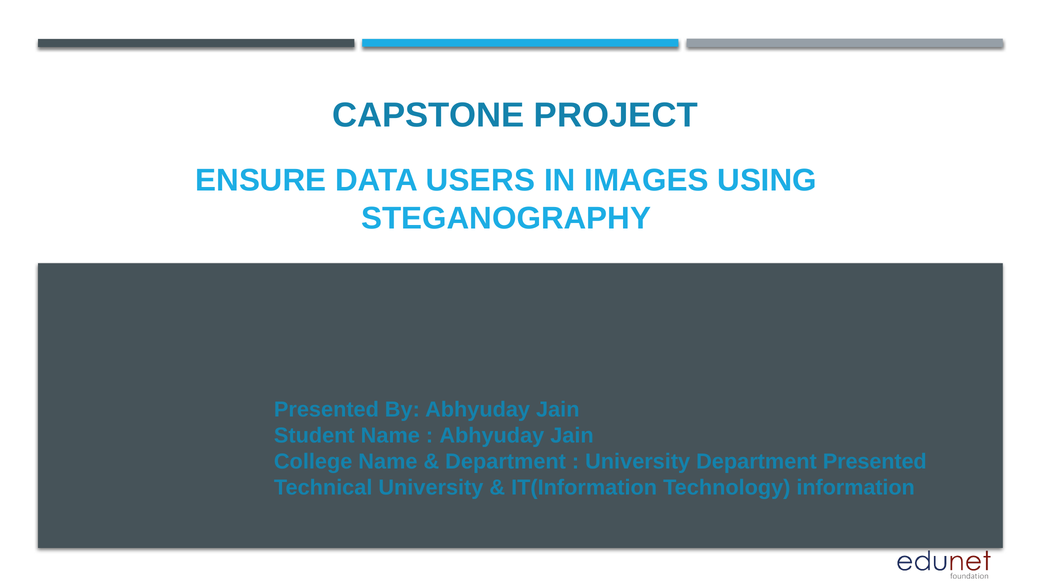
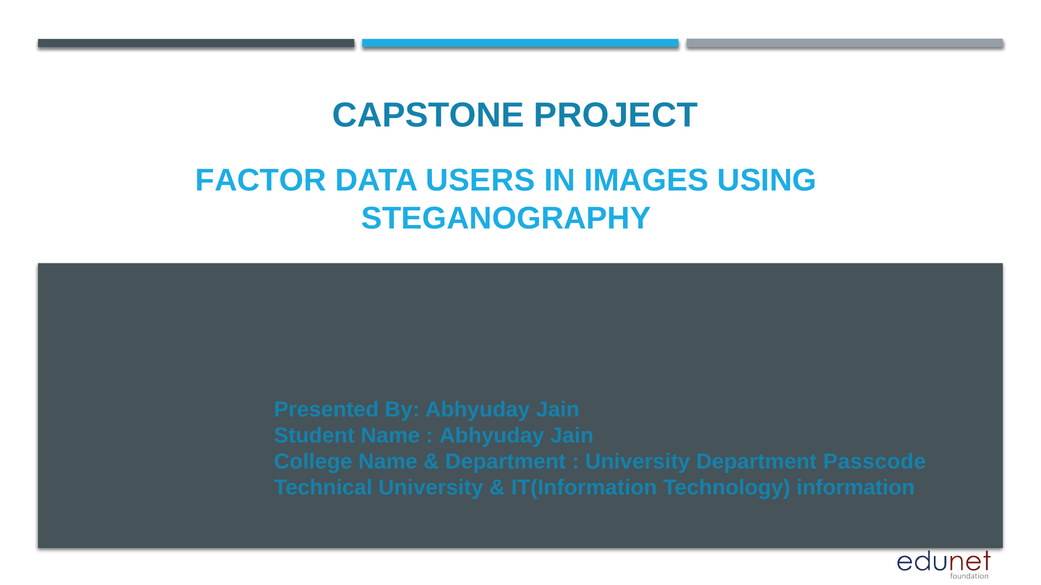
ENSURE: ENSURE -> FACTOR (261, 181)
Department Presented: Presented -> Passcode (875, 462)
